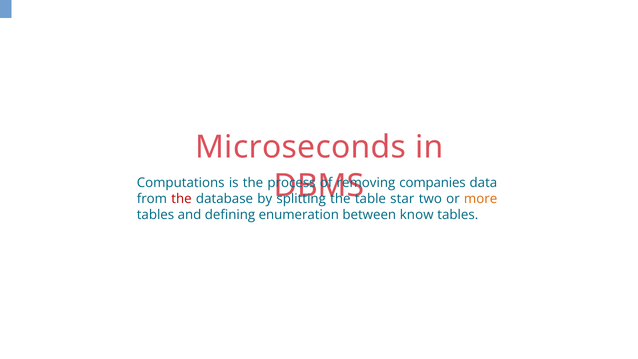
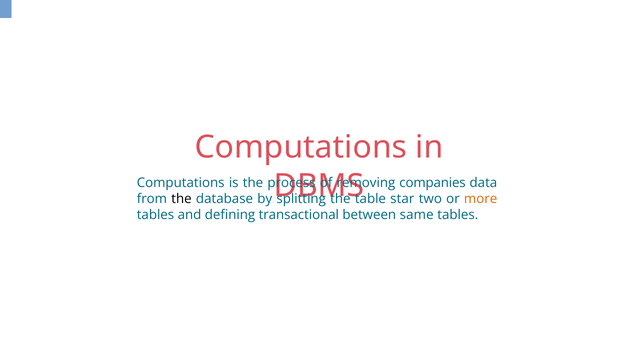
Microseconds: Microseconds -> Computations (301, 147)
the colour: red -> black (181, 199)
enumeration: enumeration -> transactional (299, 215)
know: know -> same (417, 215)
